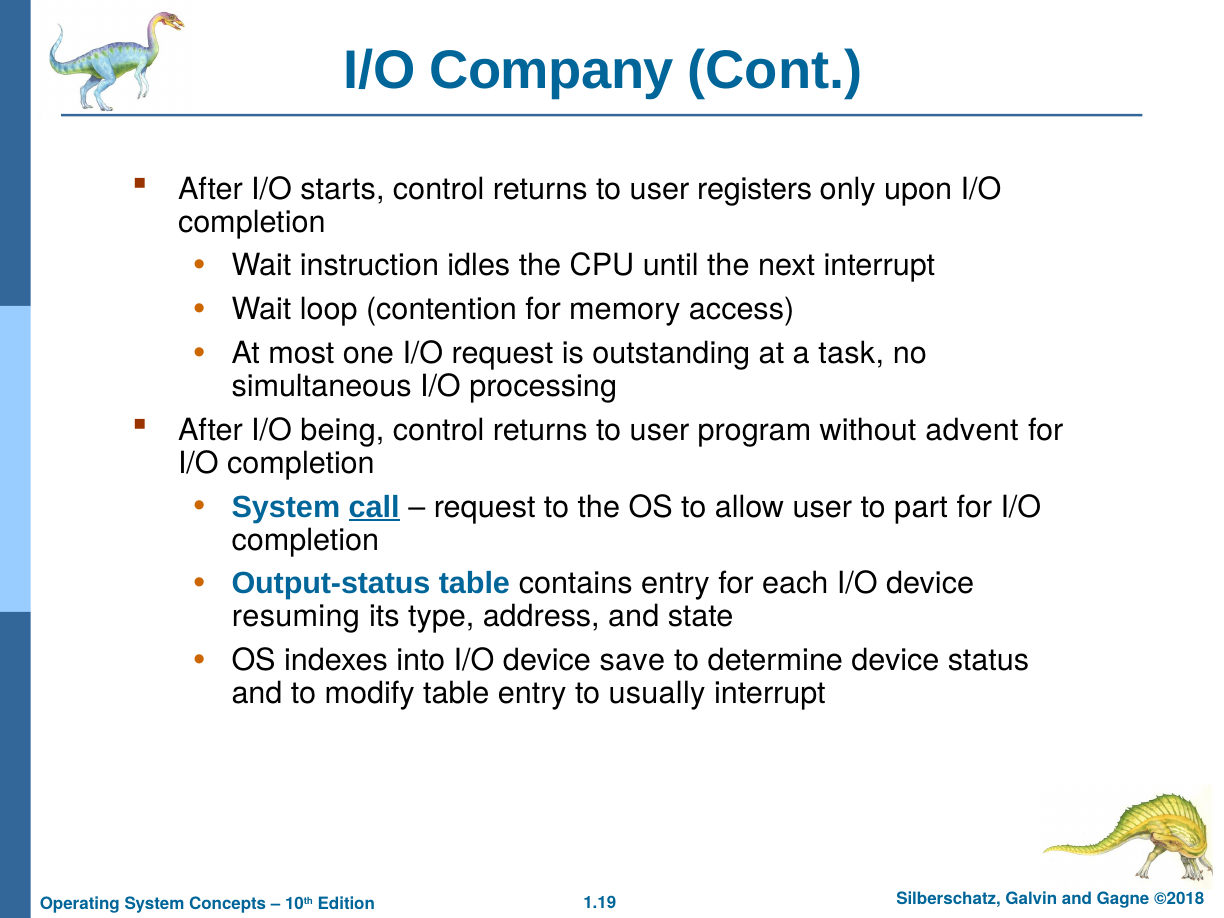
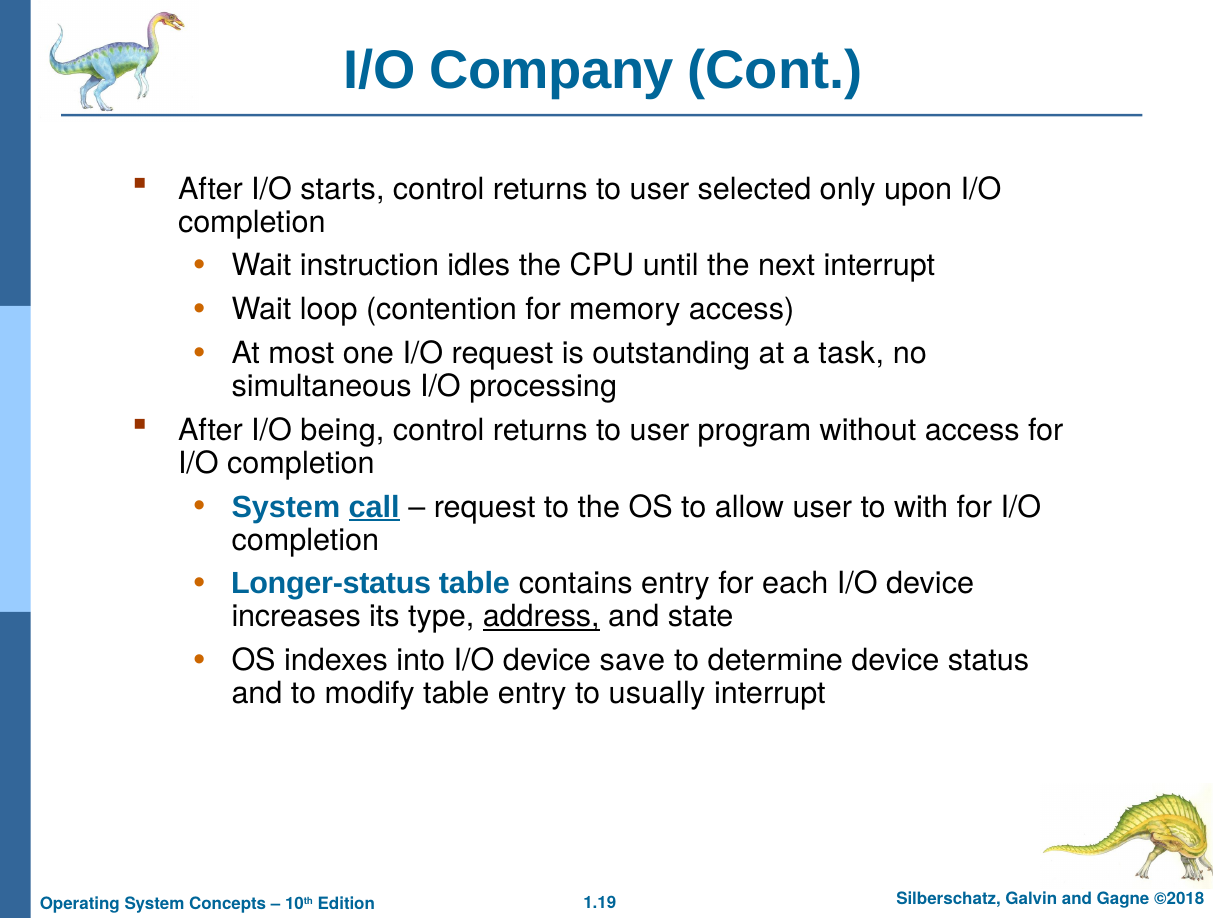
registers: registers -> selected (755, 189)
without advent: advent -> access (972, 430)
part: part -> with (921, 507)
Output-status: Output-status -> Longer-status (331, 584)
resuming: resuming -> increases (296, 617)
address underline: none -> present (541, 617)
